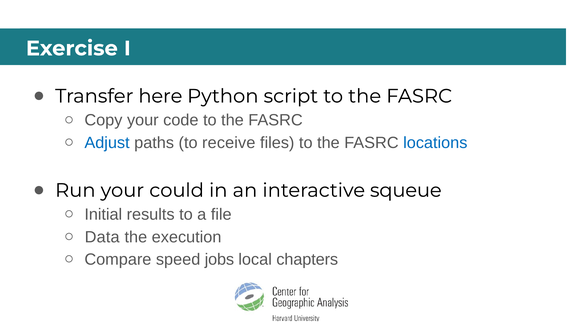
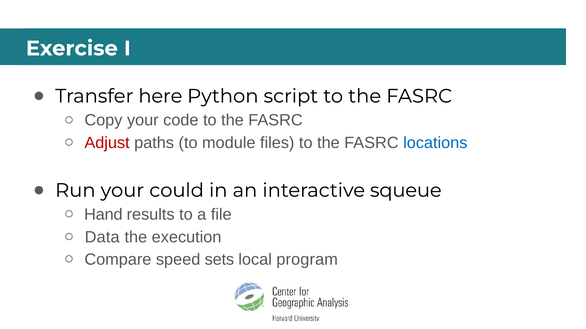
Adjust colour: blue -> red (107, 143)
receive: receive -> module (229, 143)
Initial: Initial -> Hand (103, 215)
jobs: jobs -> sets (219, 260)
chapters: chapters -> program (307, 260)
